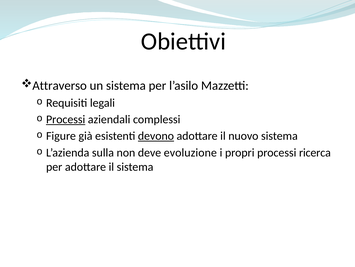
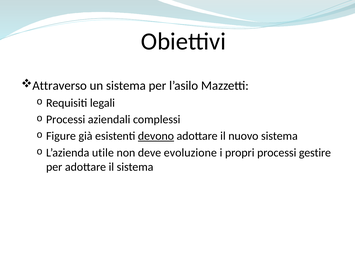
Processi underline: present -> none (66, 119)
sulla: sulla -> utile (103, 152)
ricerca: ricerca -> gestire (315, 152)
